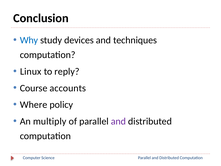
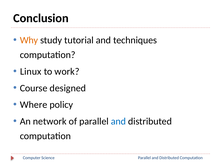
Why colour: blue -> orange (29, 40)
devices: devices -> tutorial (79, 40)
reply: reply -> work (67, 71)
accounts: accounts -> designed (68, 88)
multiply: multiply -> network (50, 121)
and colour: purple -> blue (118, 121)
